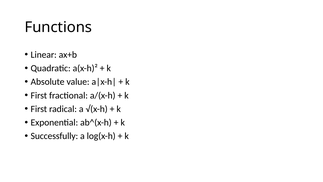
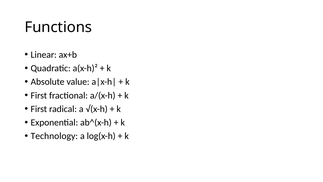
Successfully: Successfully -> Technology (54, 136)
